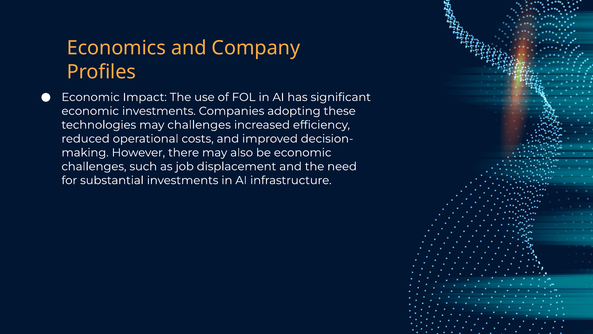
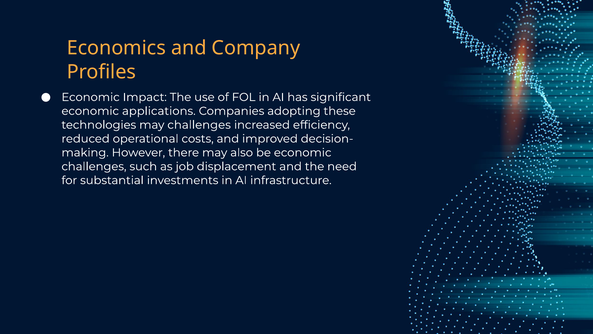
economic investments: investments -> applications (159, 111)
